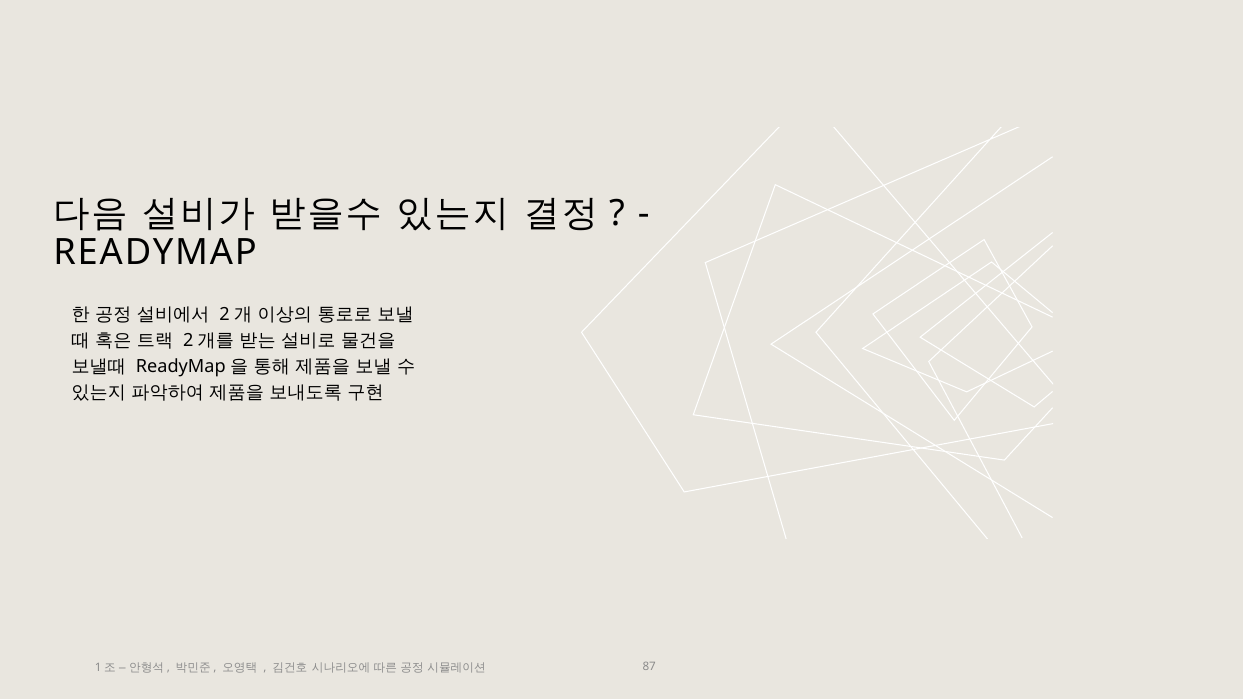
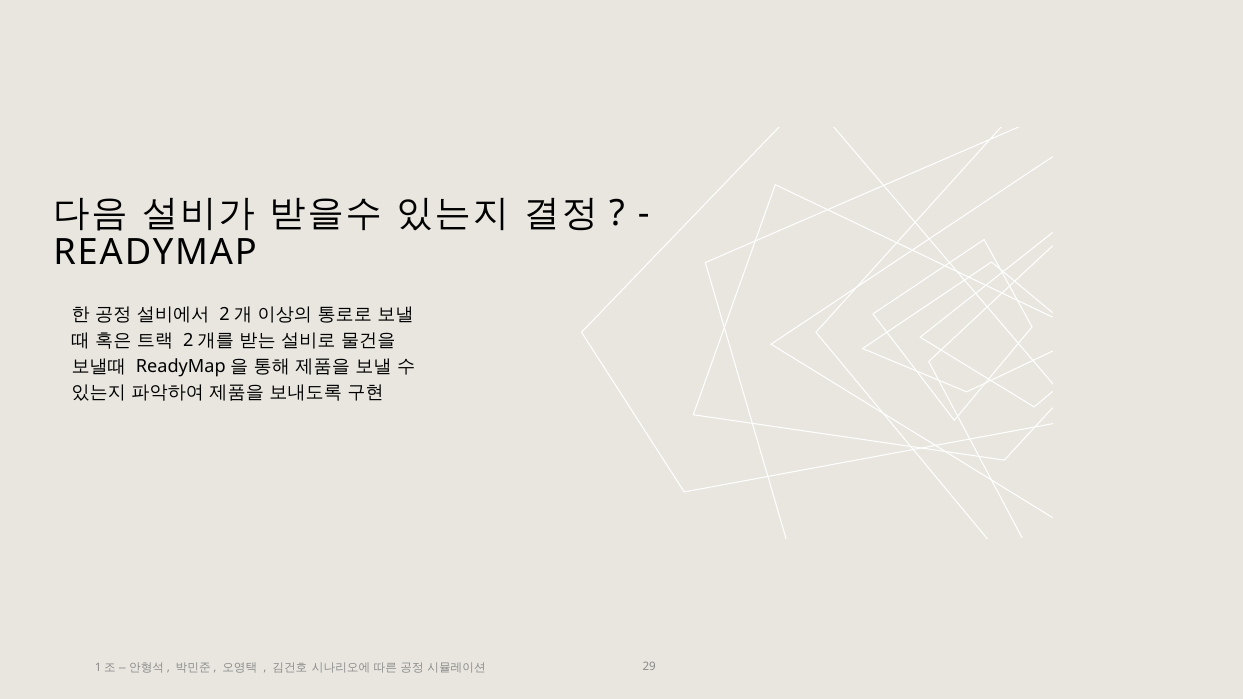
87: 87 -> 29 (649, 667)
